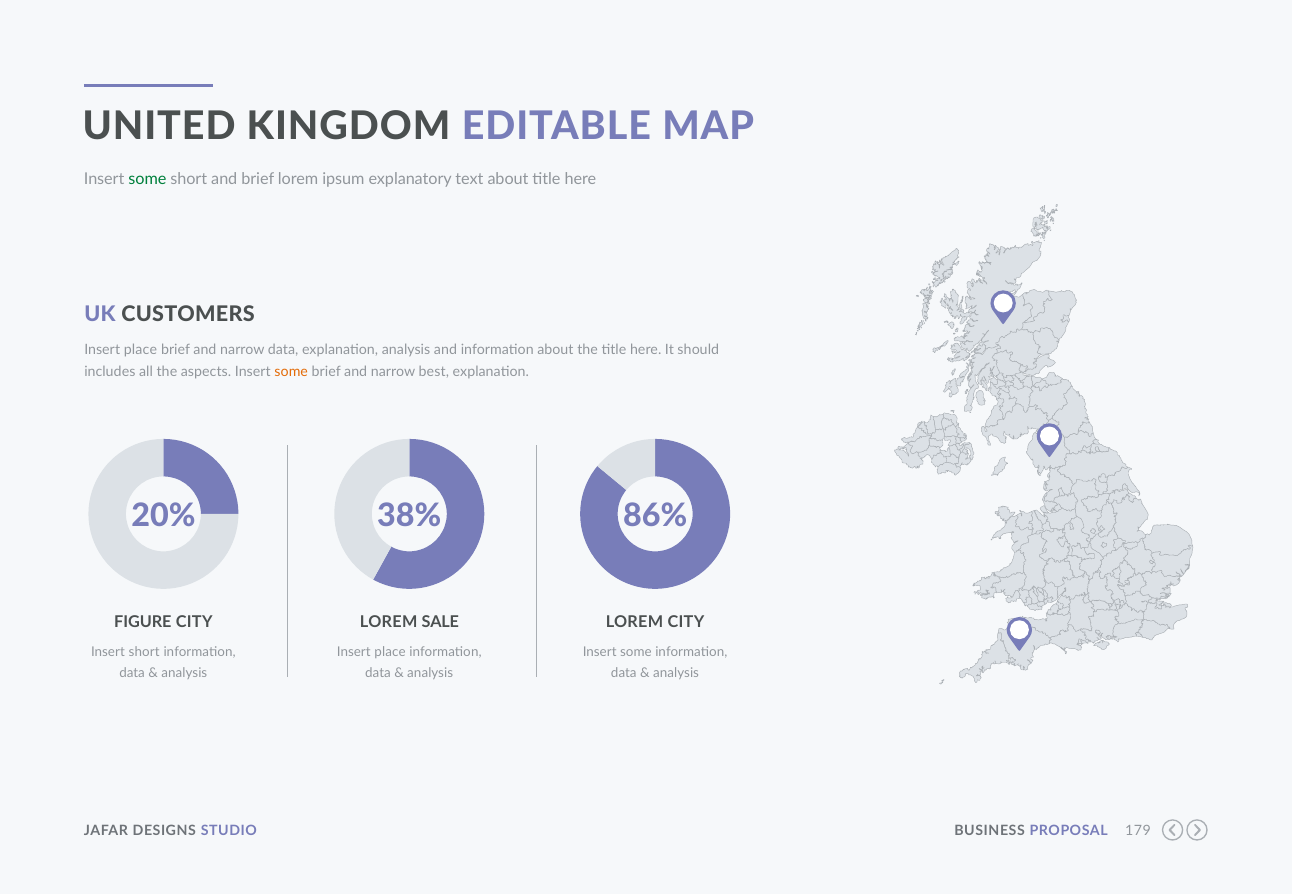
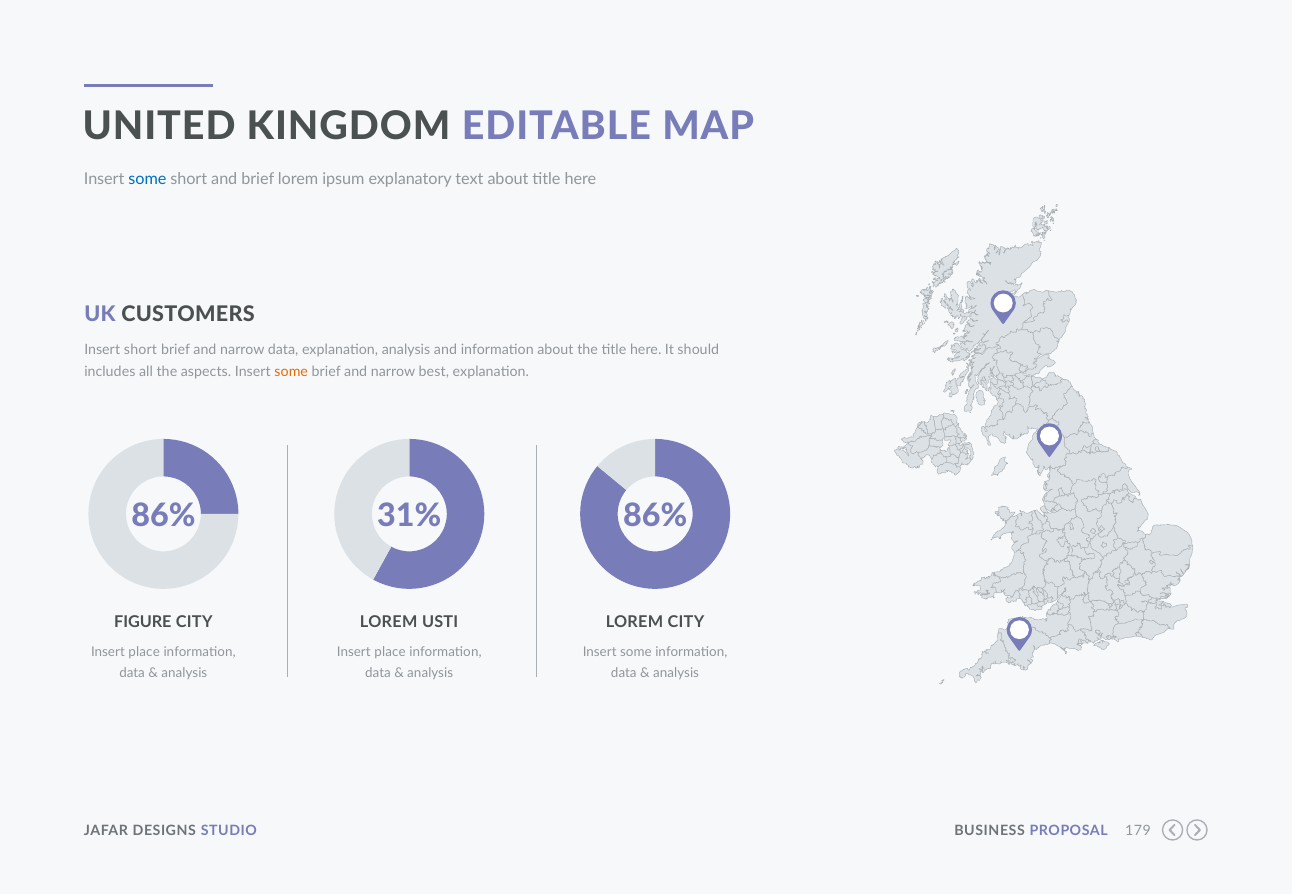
some colour: green -> blue (147, 180)
place: place -> short (140, 350)
20%: 20% -> 86% (163, 516)
38%: 38% -> 31% (409, 516)
SALE: SALE -> USTI (440, 623)
short: short -> place (144, 653)
